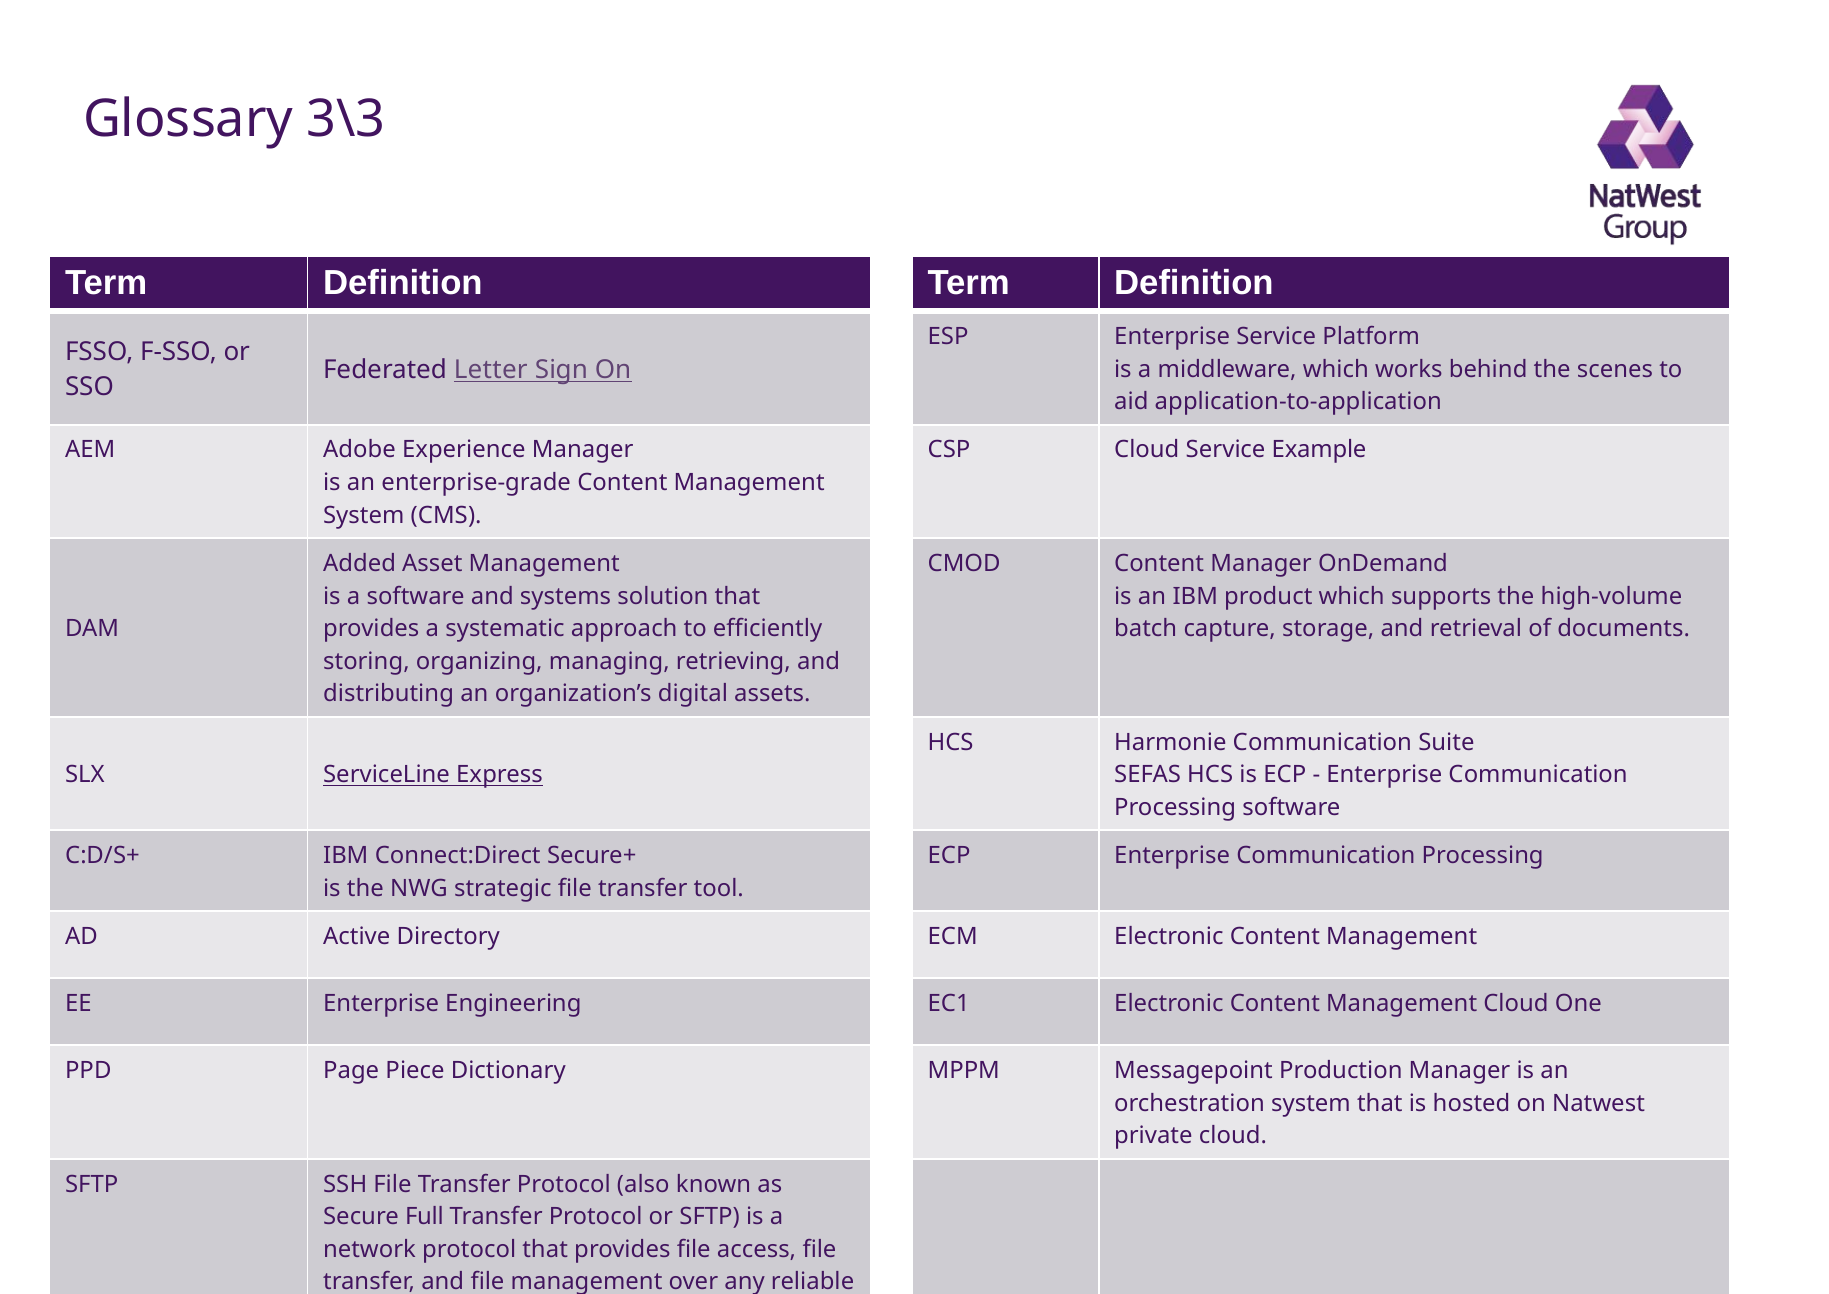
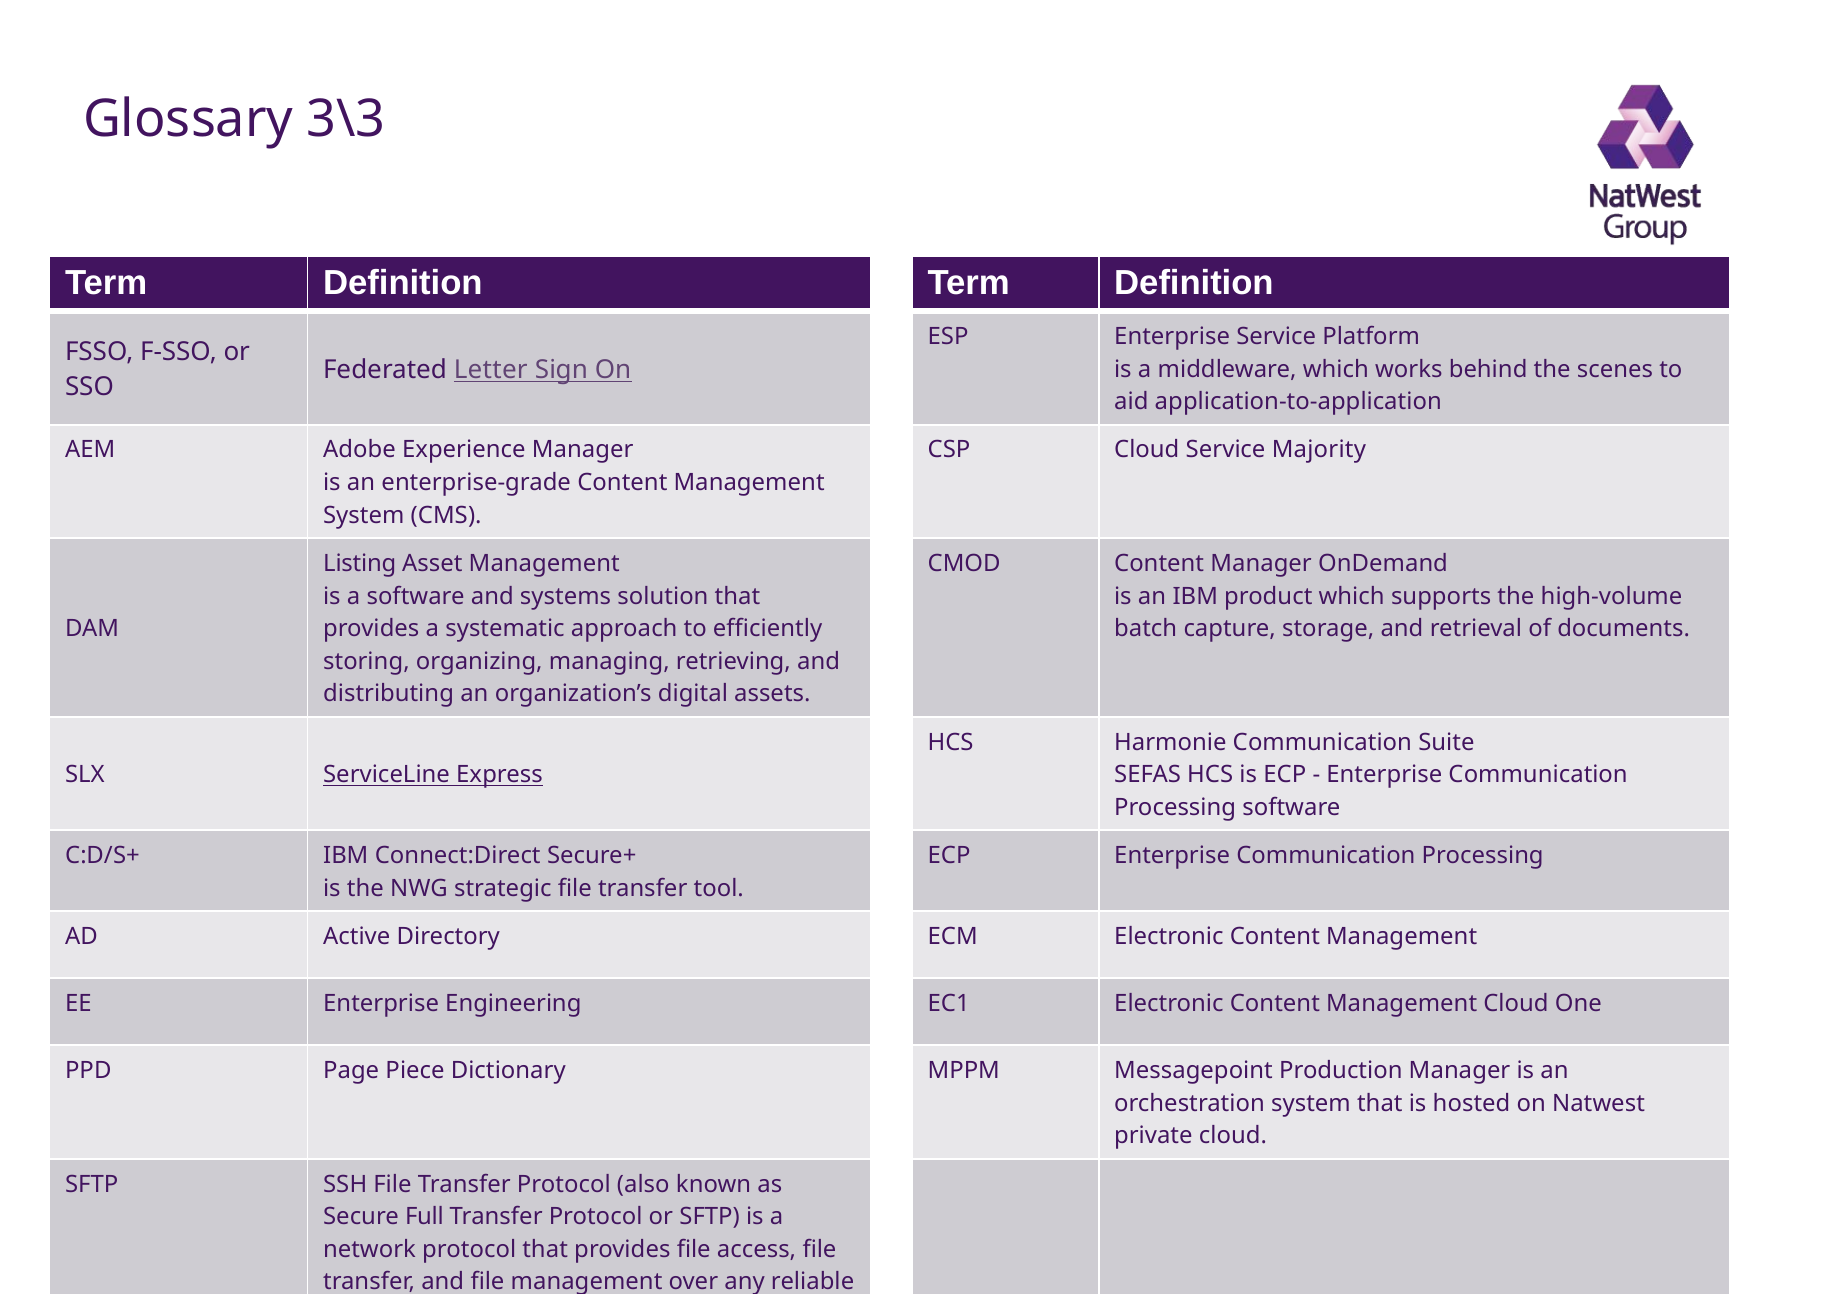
Example: Example -> Majority (1319, 450)
Added: Added -> Listing (360, 563)
